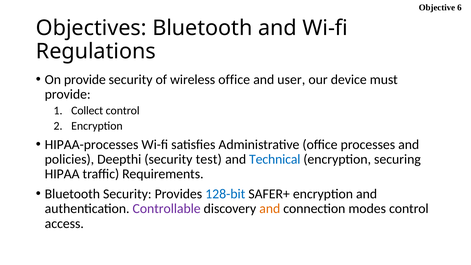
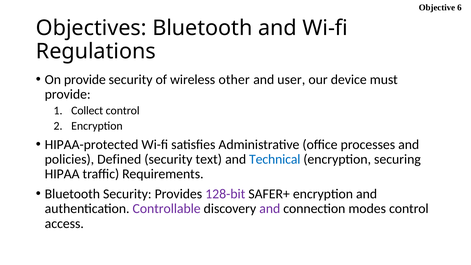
wireless office: office -> other (234, 80)
HIPAA-processes: HIPAA-processes -> HIPAA-protected (92, 144)
Deepthi: Deepthi -> Defined (119, 159)
test: test -> text (209, 159)
128-bit colour: blue -> purple (225, 194)
and colour: orange -> purple (270, 209)
